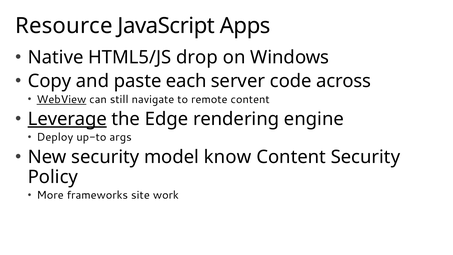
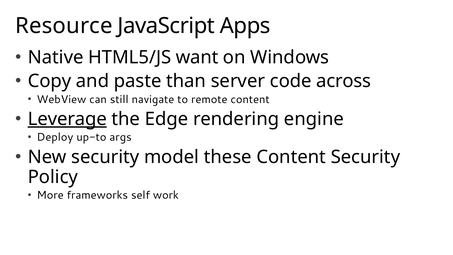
drop: drop -> want (197, 57)
each: each -> than (186, 81)
WebView underline: present -> none (61, 99)
know: know -> these (228, 157)
site: site -> self (140, 195)
